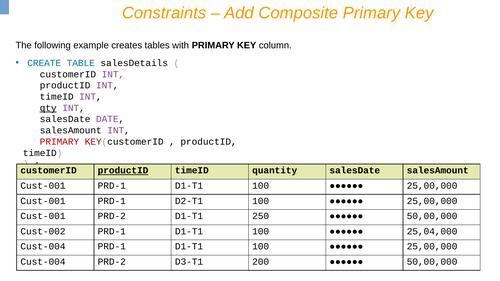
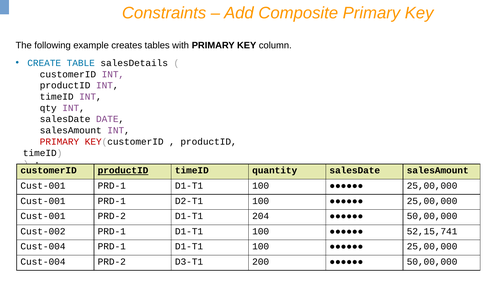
qty underline: present -> none (48, 108)
250: 250 -> 204 (261, 216)
25,04,000: 25,04,000 -> 52,15,741 (432, 232)
